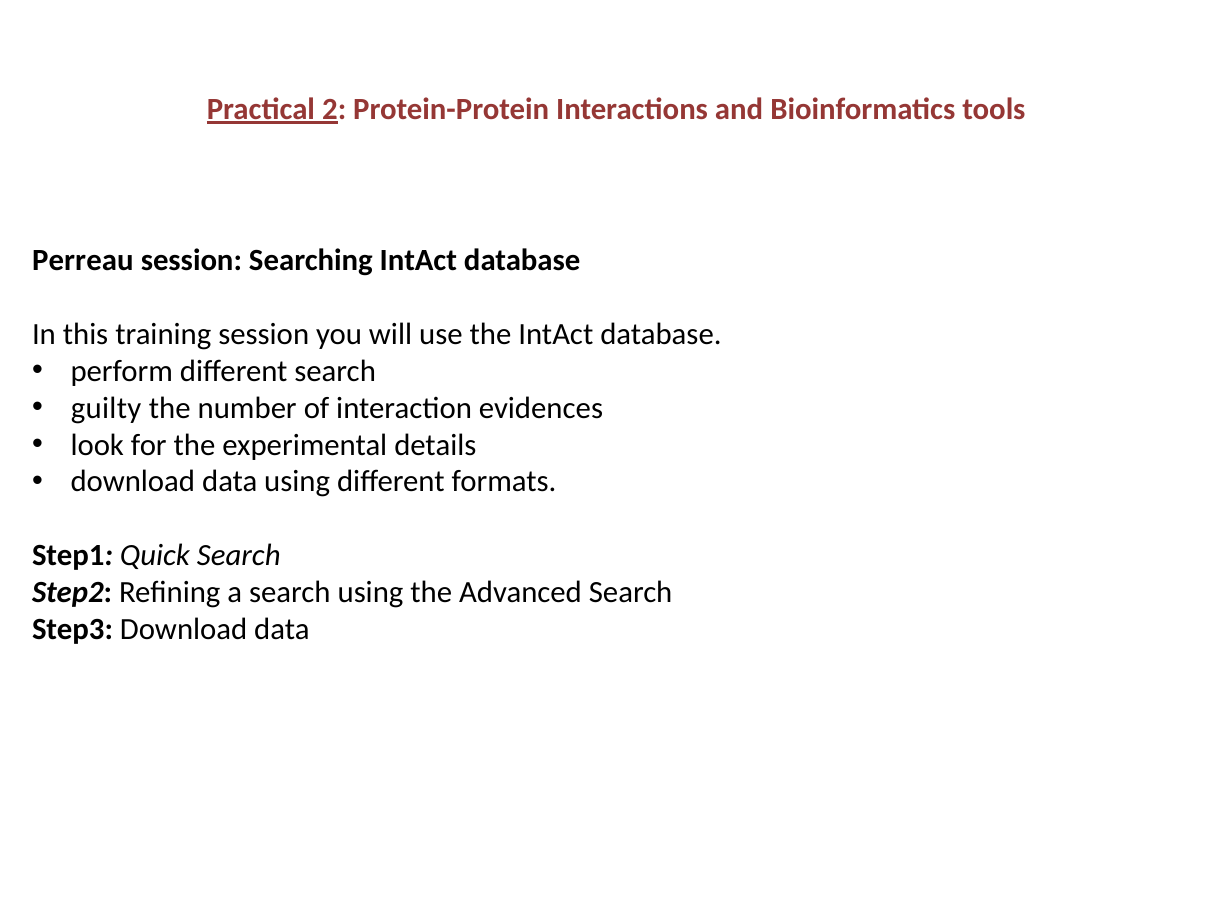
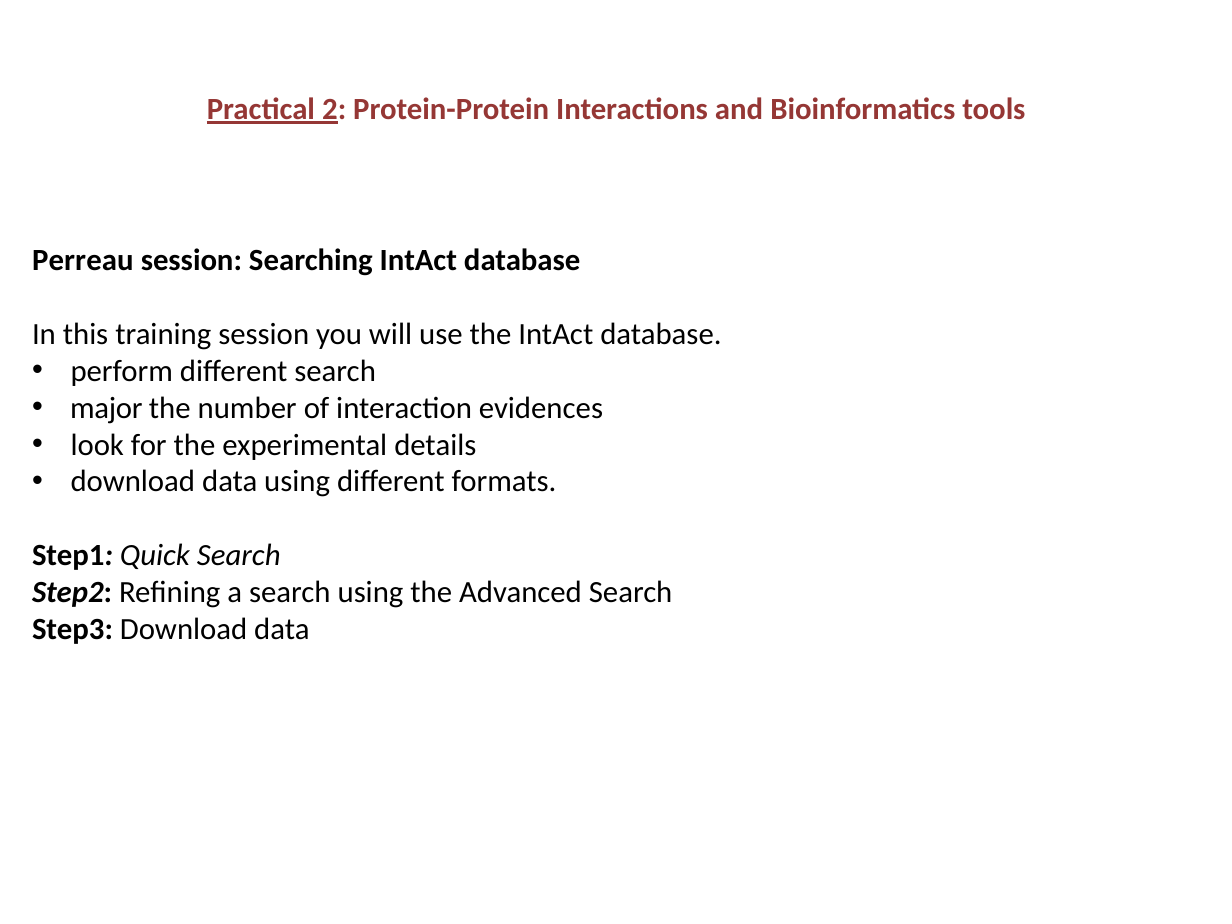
guilty: guilty -> major (106, 408)
